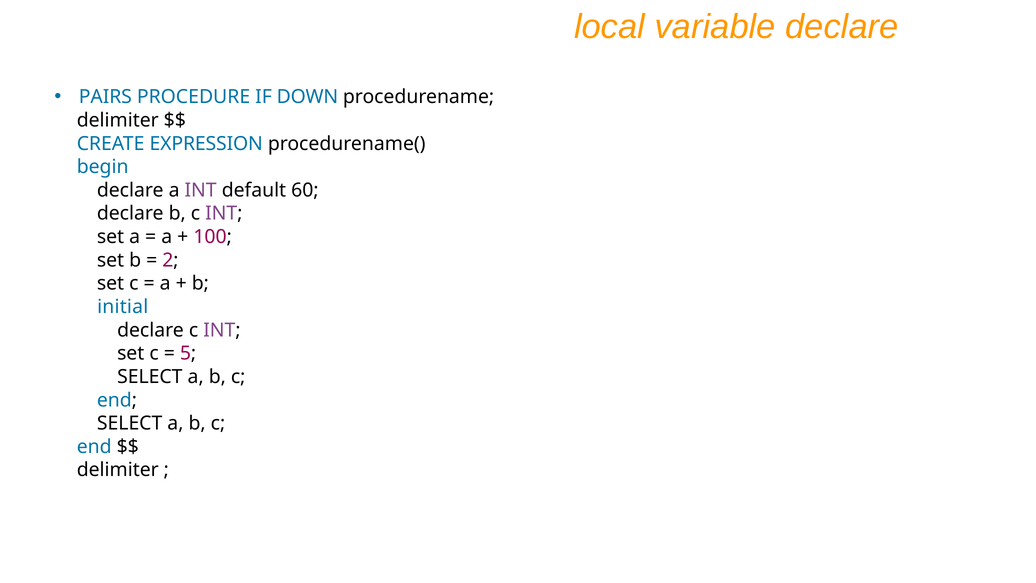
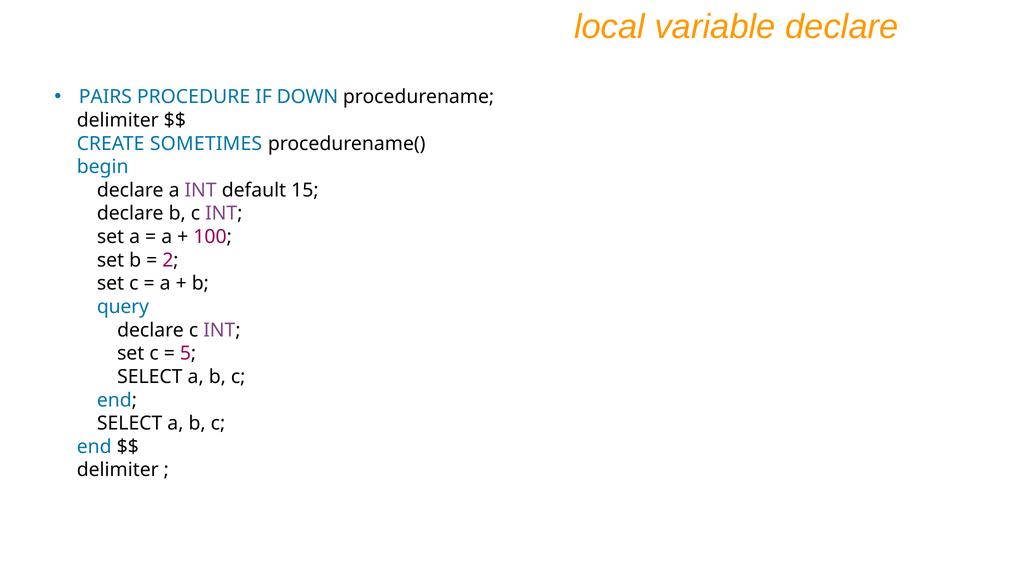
EXPRESSION: EXPRESSION -> SOMETIMES (206, 144)
60: 60 -> 15 (305, 190)
initial: initial -> query (123, 307)
